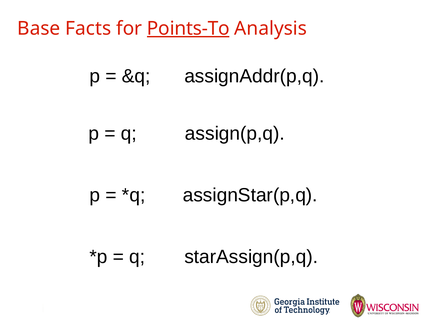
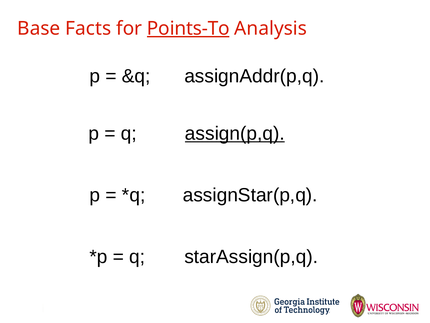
assign(p,q underline: none -> present (235, 133)
